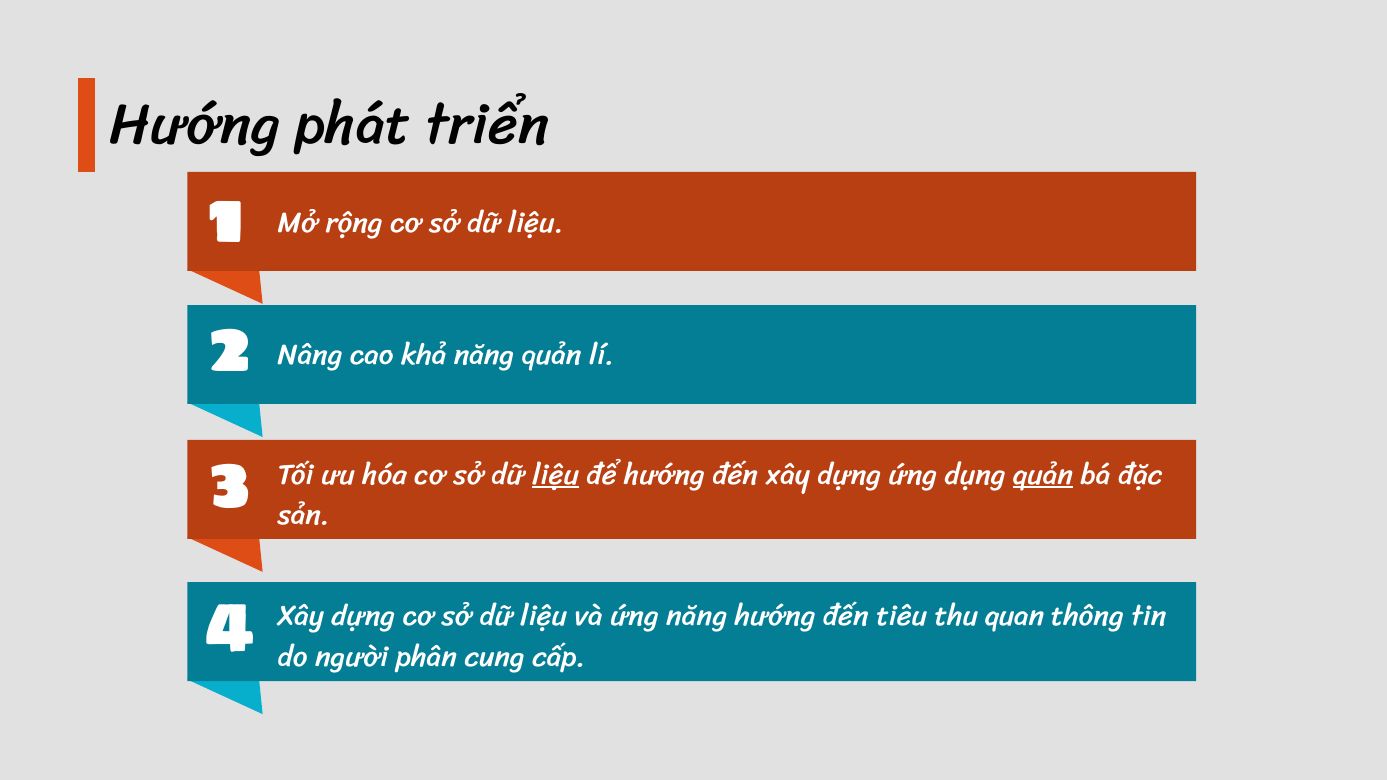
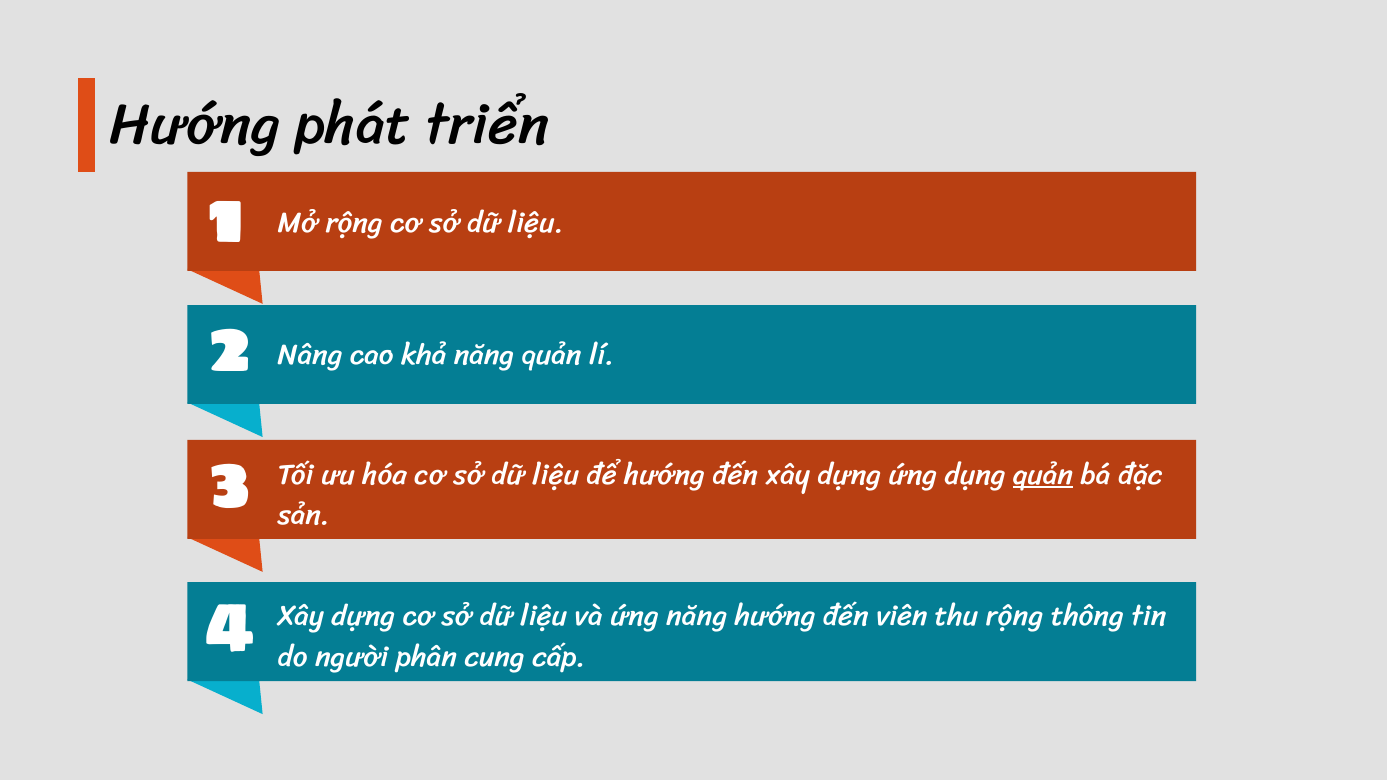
liệu underline: present -> none (556, 475)
tiêu: tiêu -> viên (902, 616)
thu quan: quan -> rộng (1014, 616)
